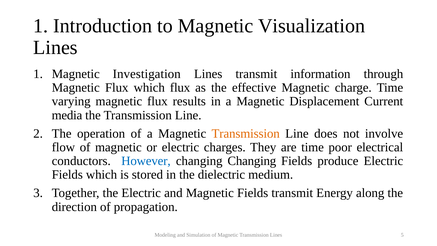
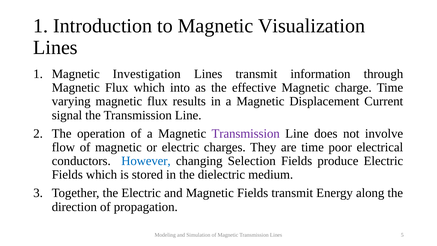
which flux: flux -> into (180, 88)
media: media -> signal (67, 115)
Transmission colour: orange -> purple (246, 133)
changing Changing: Changing -> Selection (252, 161)
